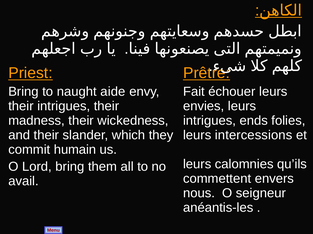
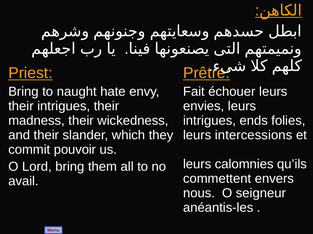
aide: aide -> hate (113, 92)
humain: humain -> pouvoir (75, 150)
